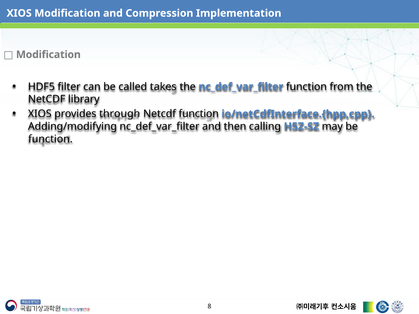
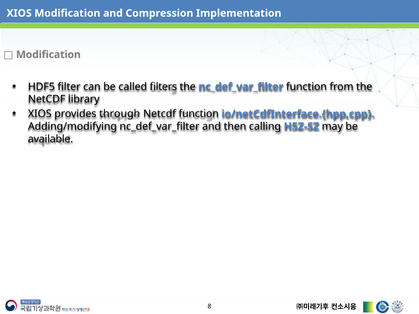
takes: takes -> filters (163, 87)
function: function -> available (51, 139)
